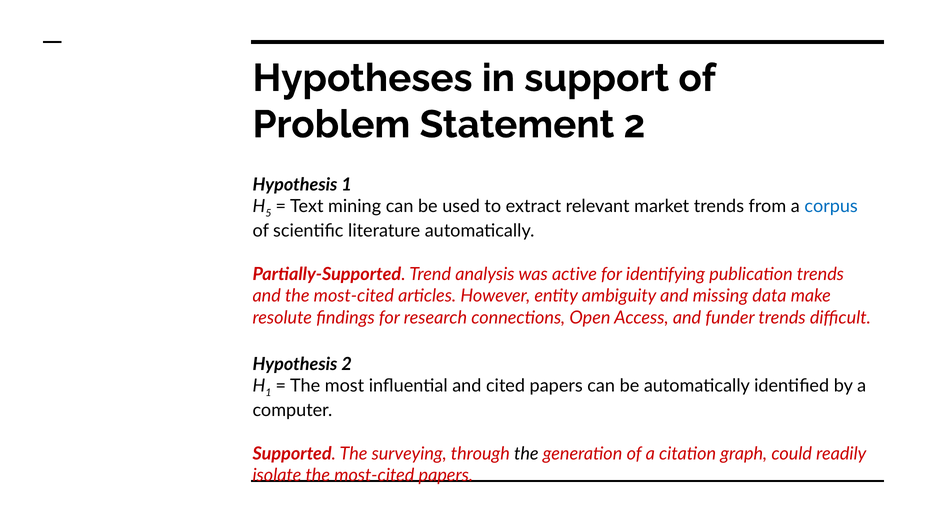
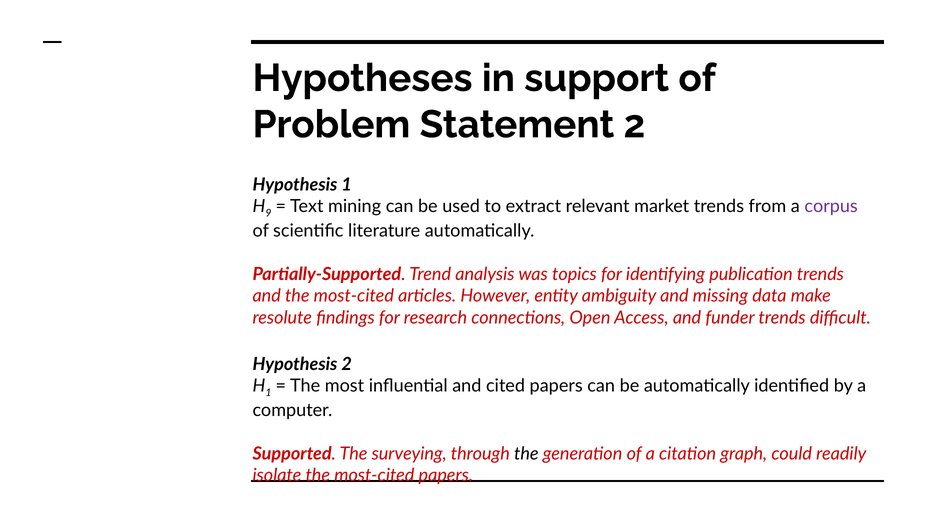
5: 5 -> 9 (268, 213)
corpus colour: blue -> purple (831, 206)
active: active -> topics (574, 274)
